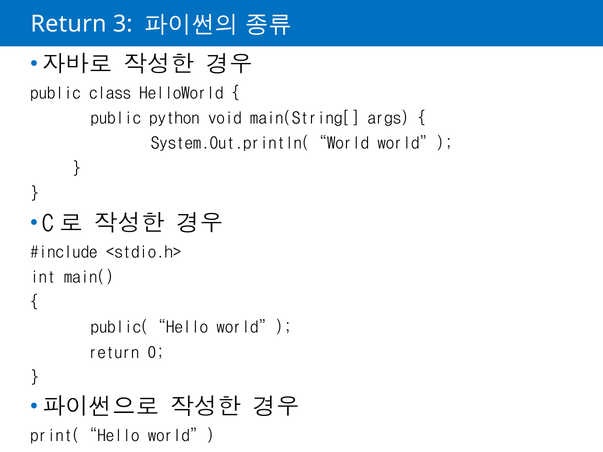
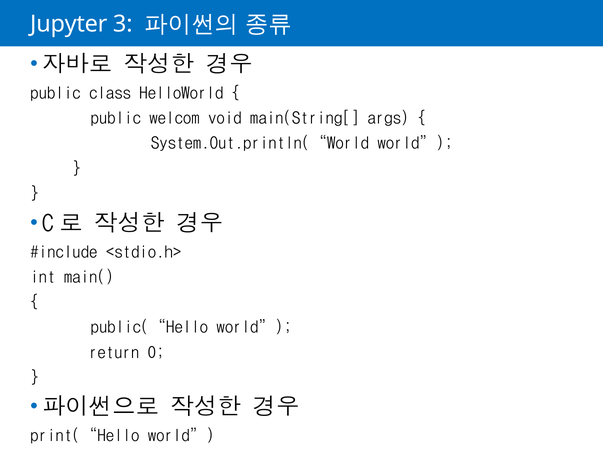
Return: Return -> Jupyter (69, 24)
python: python -> welcom (175, 118)
